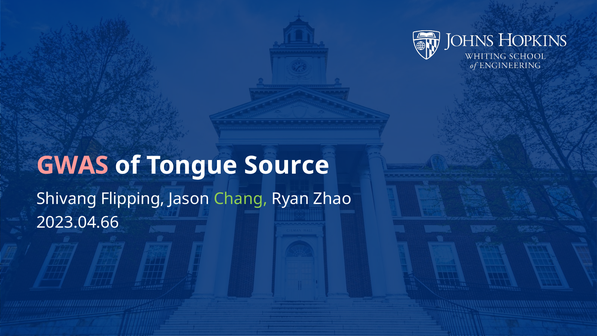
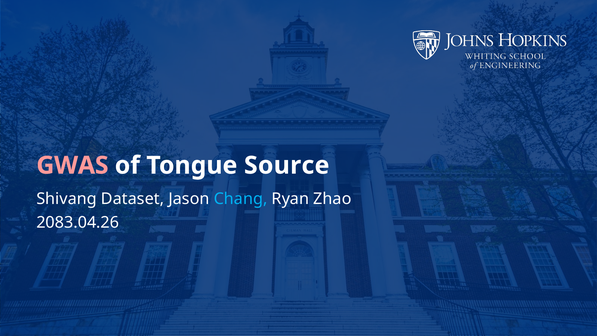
Flipping: Flipping -> Dataset (133, 199)
Chang colour: light green -> light blue (241, 199)
2023.04.66: 2023.04.66 -> 2083.04.26 (78, 222)
